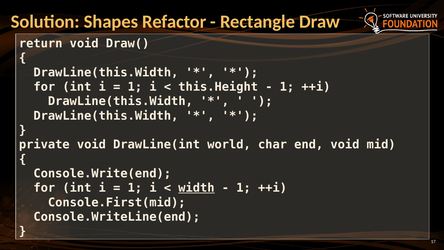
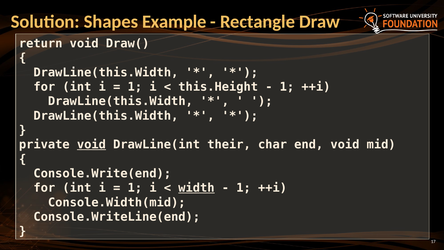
Refactor: Refactor -> Example (174, 22)
void underline: none -> present (91, 145)
world: world -> their (229, 145)
Console.First(mid: Console.First(mid -> Console.Width(mid (117, 202)
